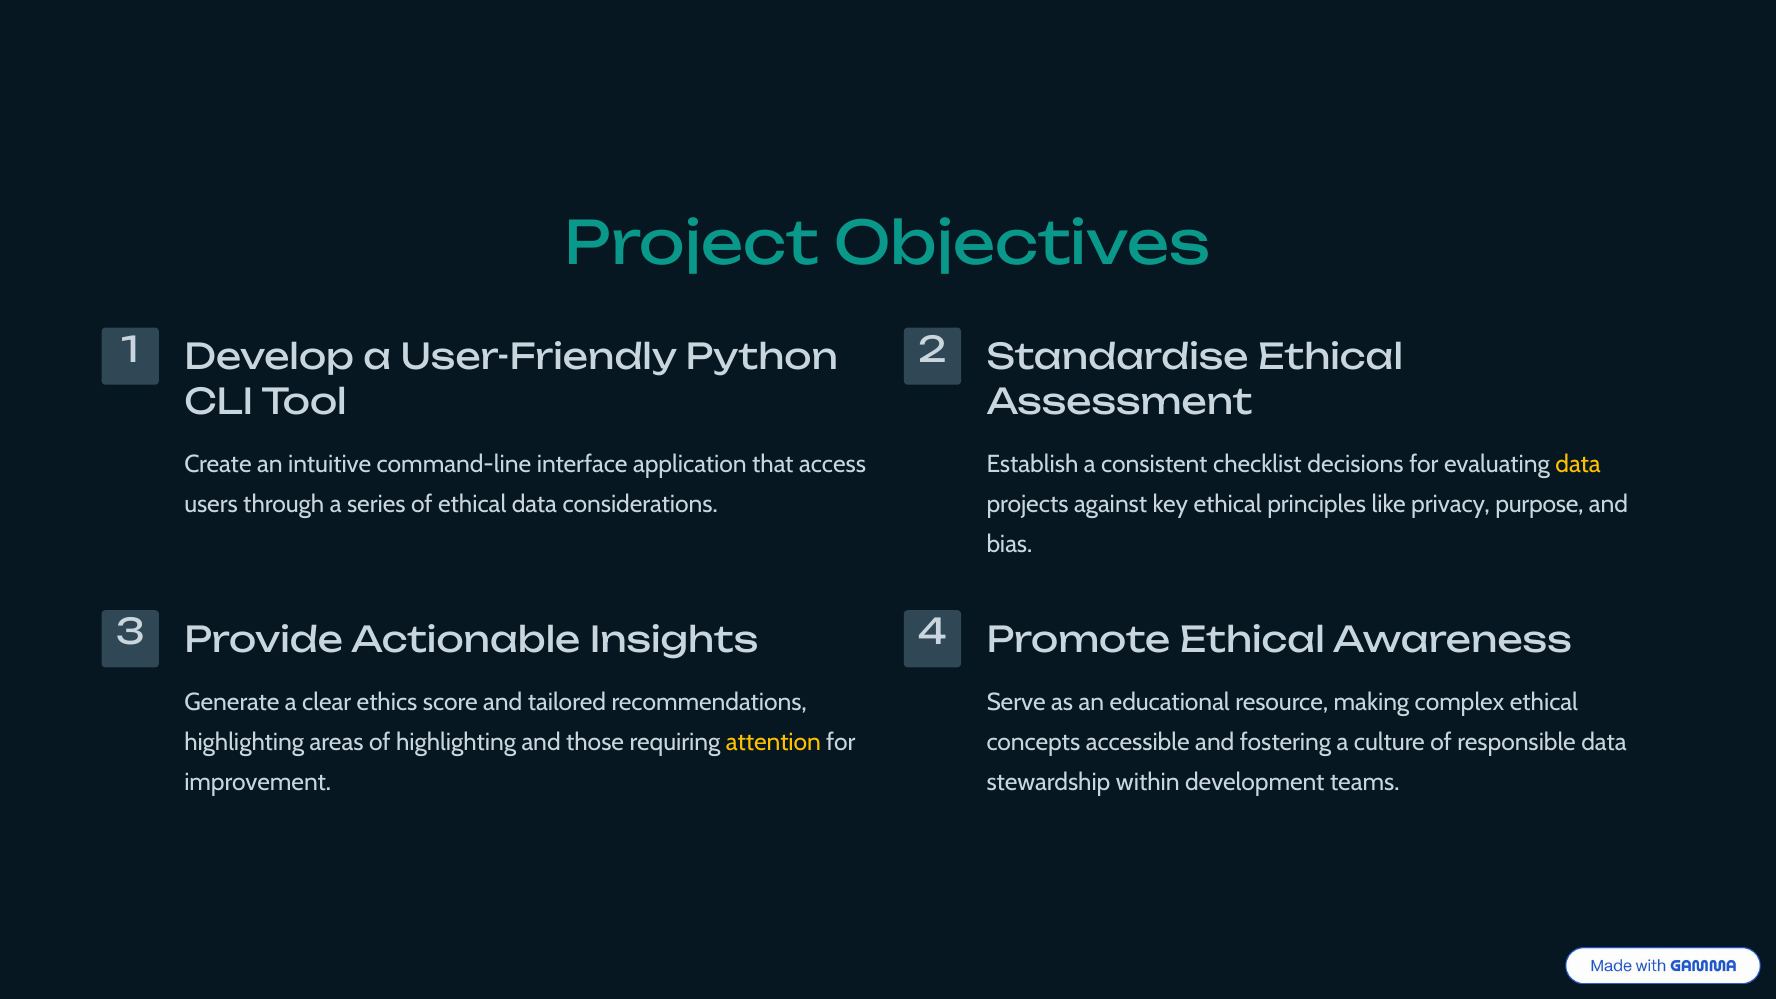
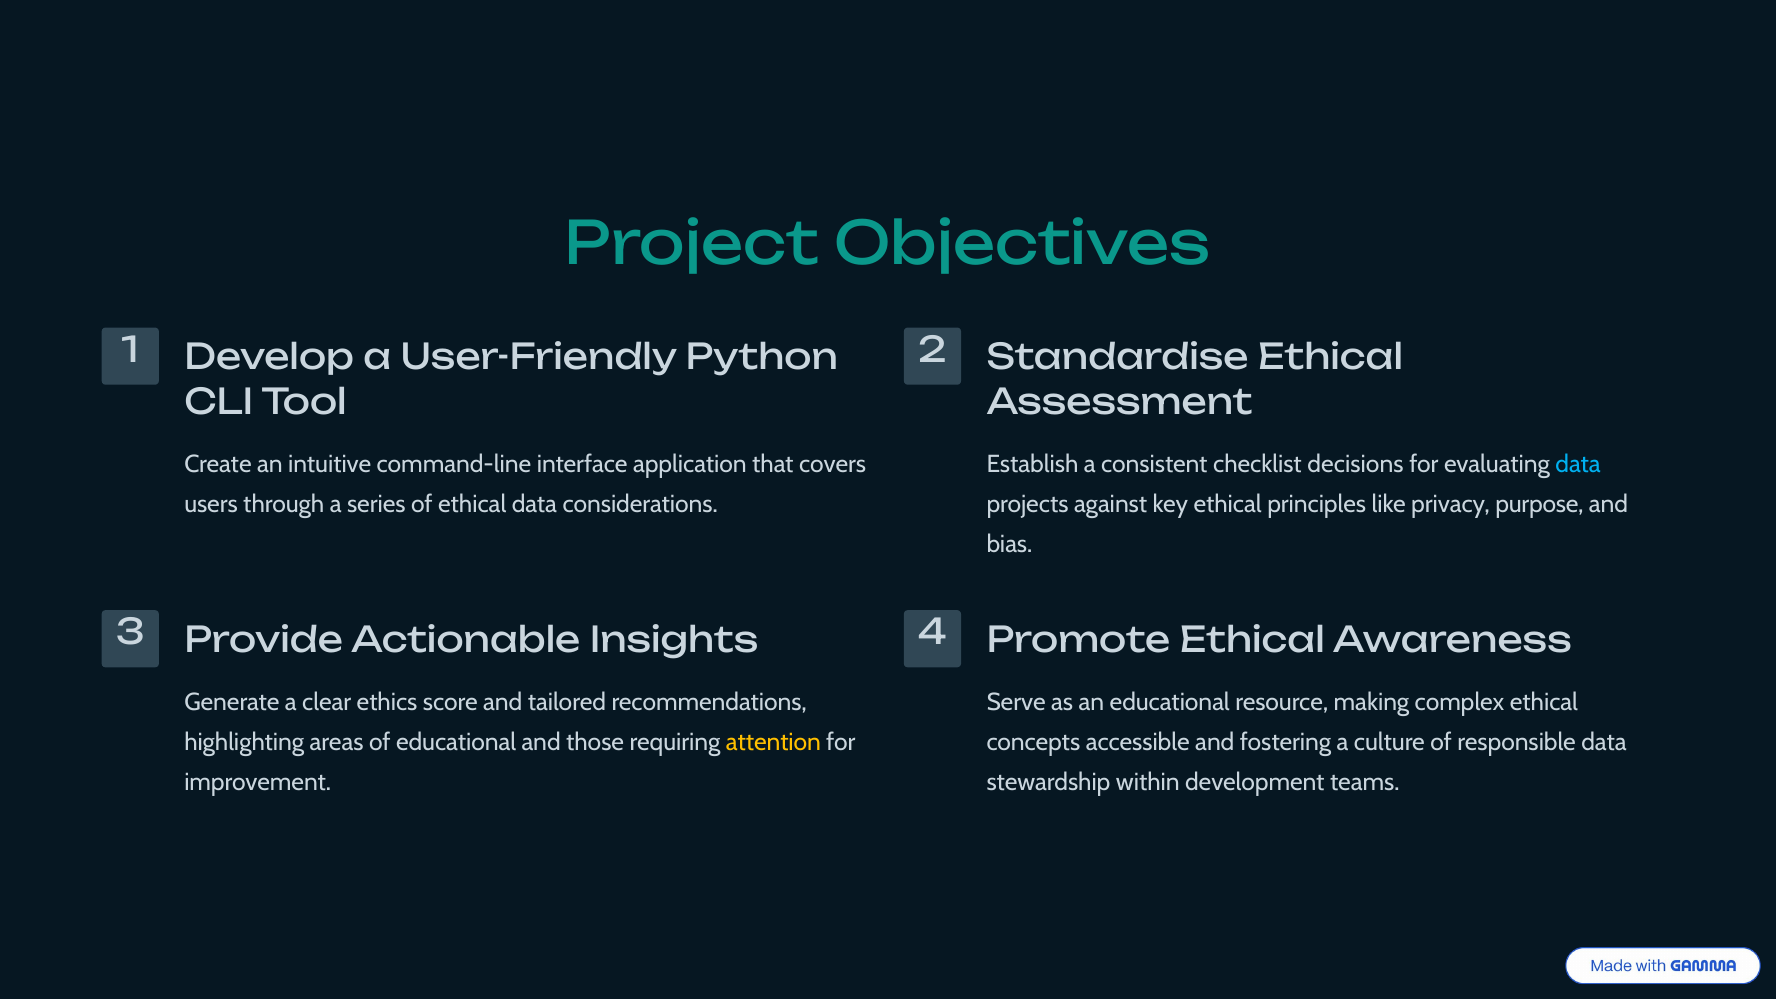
access: access -> covers (833, 464)
data colour: yellow -> light blue (1578, 464)
of highlighting: highlighting -> educational (456, 742)
